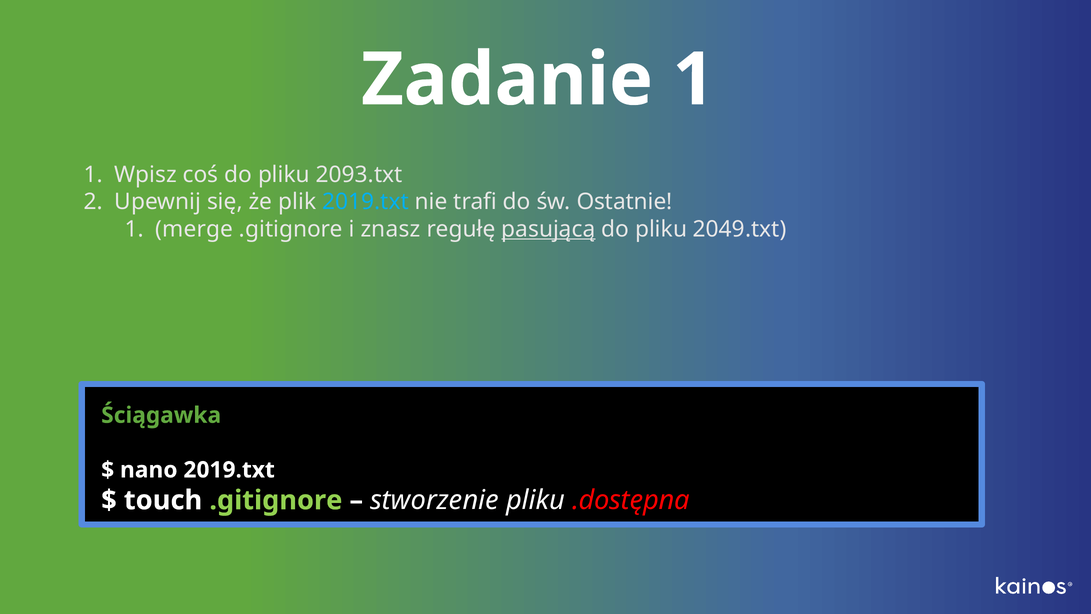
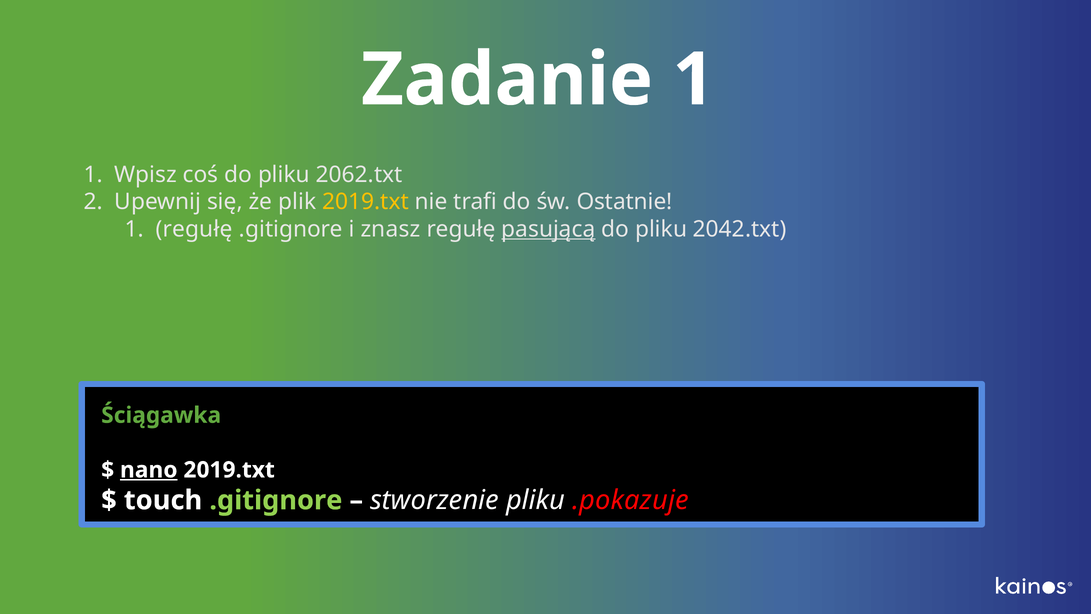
2093.txt: 2093.txt -> 2062.txt (359, 174)
2019.txt colour: light blue -> yellow (365, 202)
1 merge: merge -> regułę (194, 229)
2049.txt: 2049.txt -> 2042.txt (740, 229)
nano underline: none -> present (149, 470)
.dostępna: .dostępna -> .pokazuje (631, 500)
